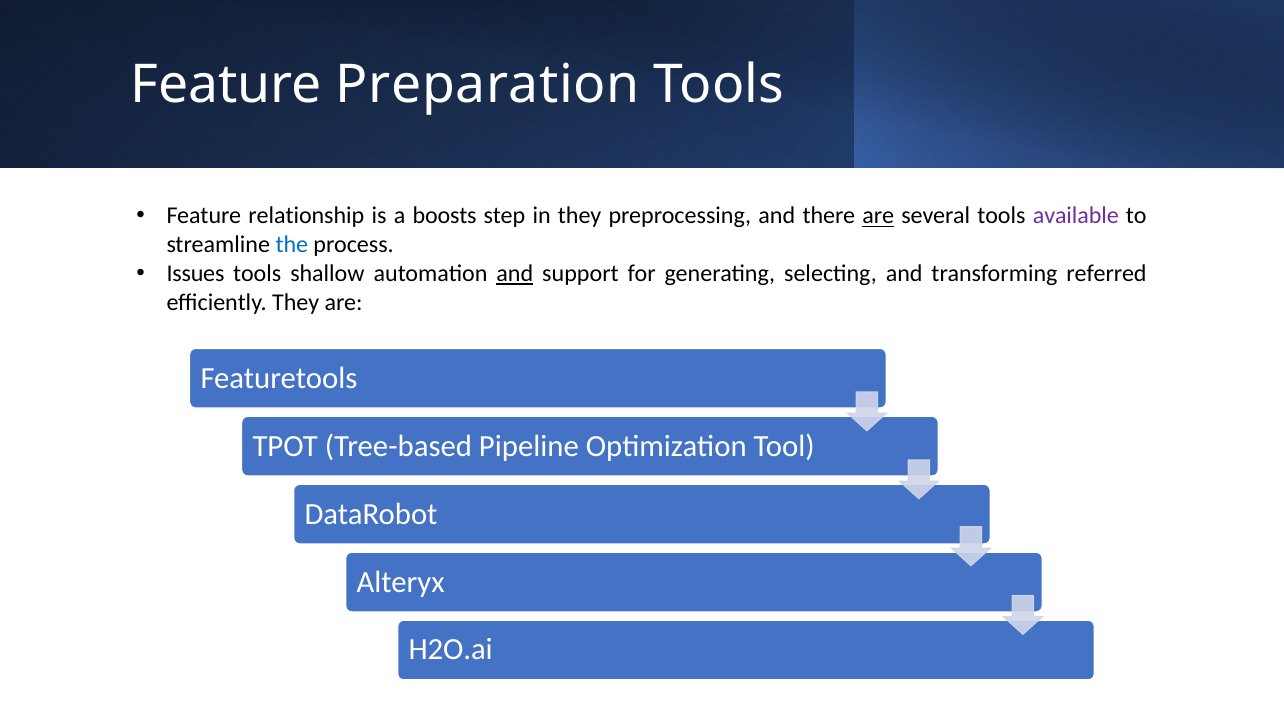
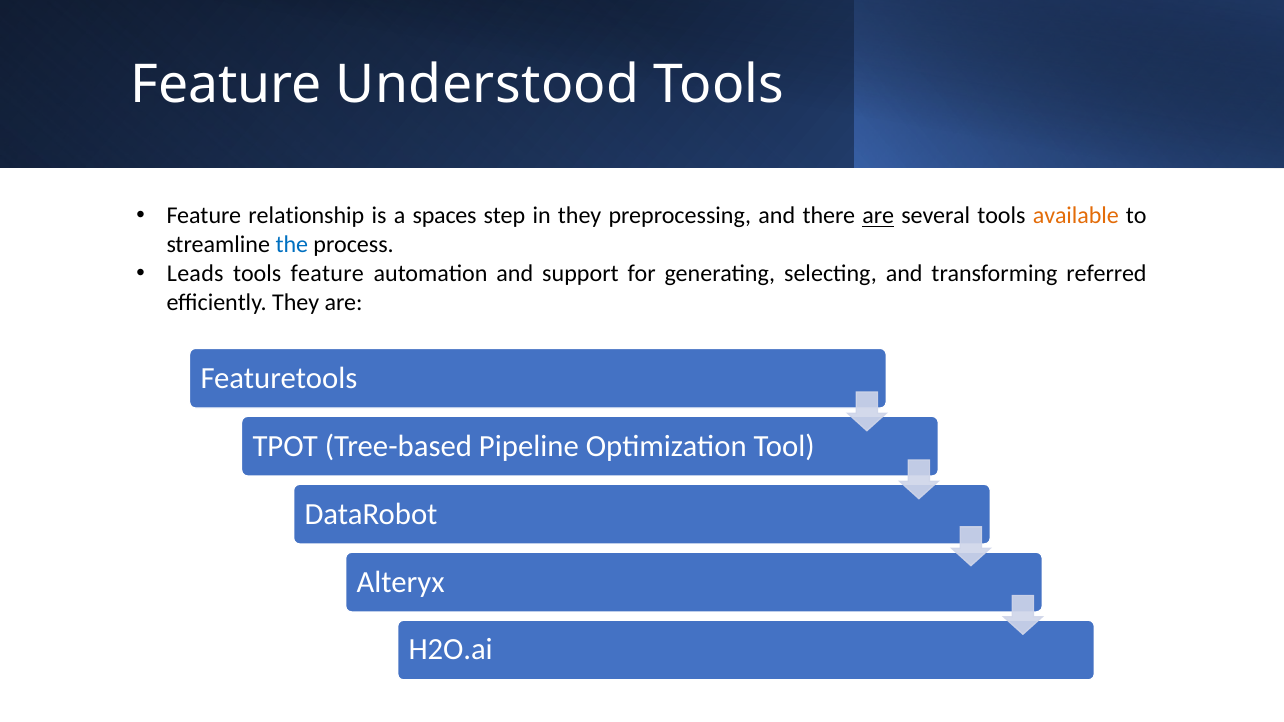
Preparation: Preparation -> Understood (488, 85)
boosts: boosts -> spaces (445, 216)
available colour: purple -> orange (1076, 216)
Issues: Issues -> Leads (195, 274)
tools shallow: shallow -> feature (327, 274)
and underline: present -> none (515, 274)
